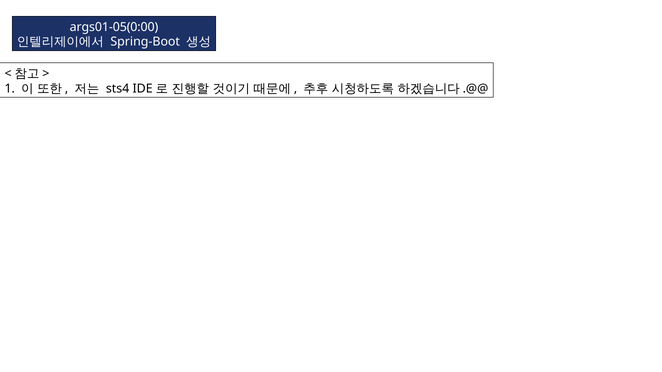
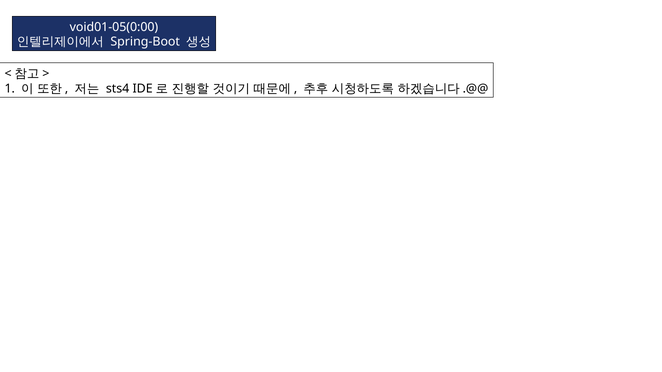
args01-05(0:00: args01-05(0:00 -> void01-05(0:00 (114, 27)
